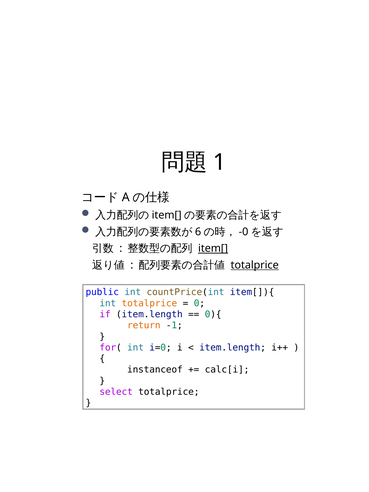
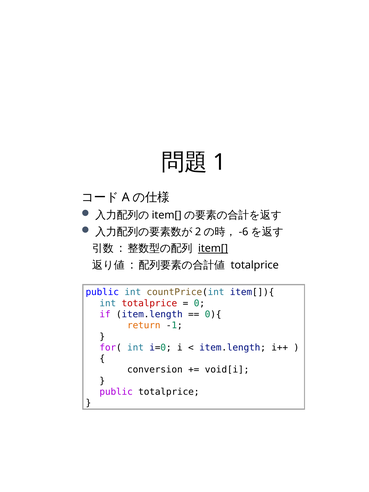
6: 6 -> 2 (198, 232)
-0: -0 -> -6 (244, 232)
totalprice underline: present -> none (255, 265)
totalprice colour: orange -> red (149, 303)
instanceof: instanceof -> conversion (155, 370)
calc[i: calc[i -> void[i (227, 370)
select: select -> public (116, 392)
